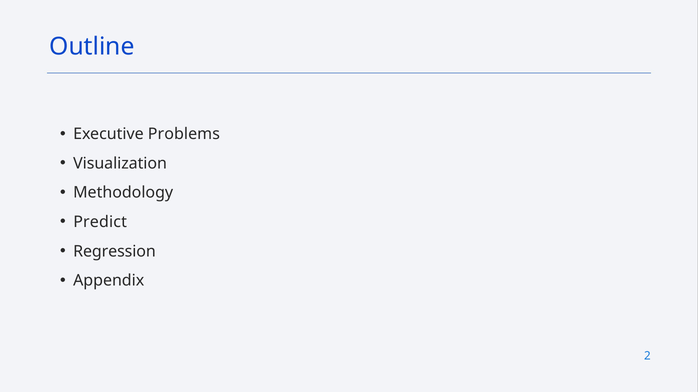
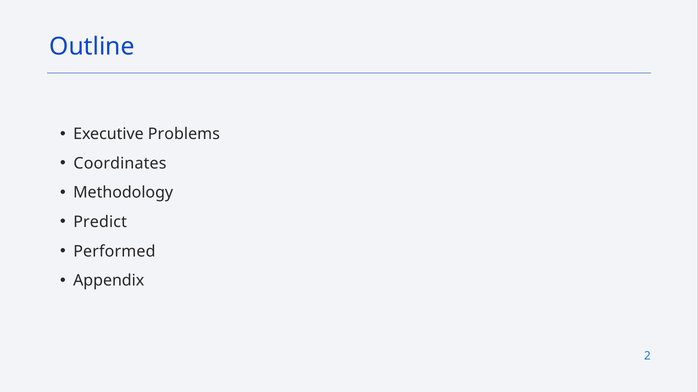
Visualization: Visualization -> Coordinates (120, 164)
Regression: Regression -> Performed (114, 252)
